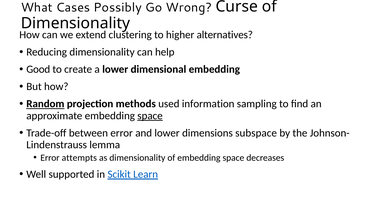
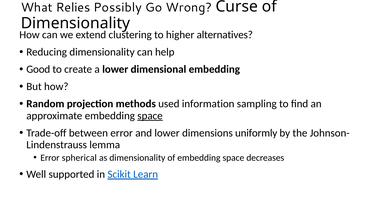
Cases: Cases -> Relies (73, 7)
Random underline: present -> none (45, 104)
subspace: subspace -> uniformly (256, 133)
attempts: attempts -> spherical (79, 158)
